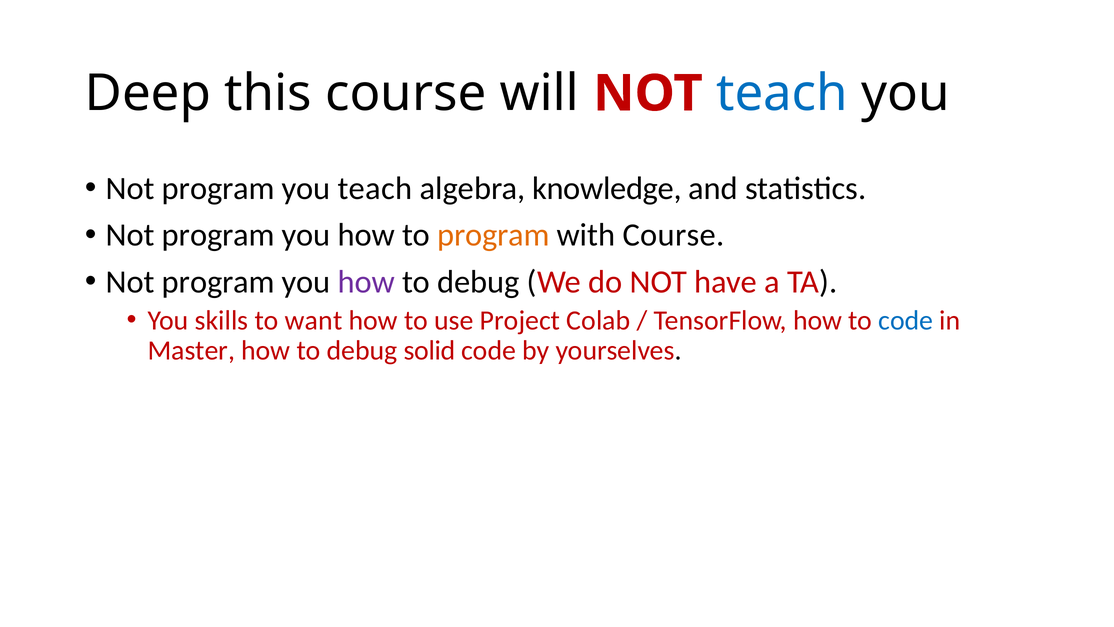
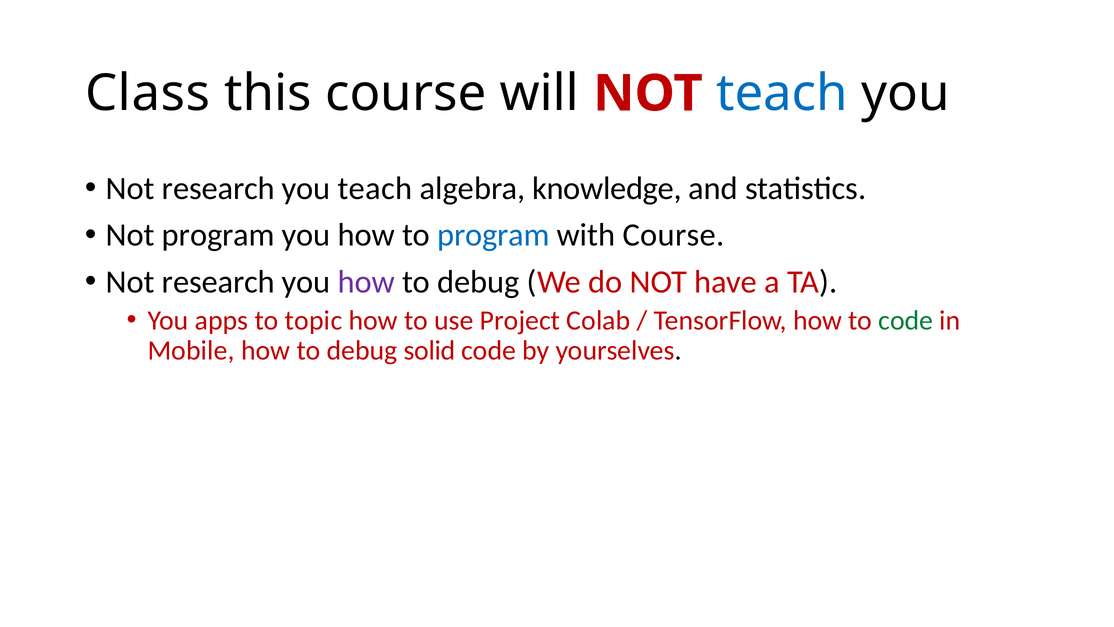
Deep: Deep -> Class (148, 94)
program: program -> research (218, 188)
program colour: orange -> blue (493, 235)
program: program -> research (218, 282)
skills: skills -> apps (221, 320)
want: want -> topic (313, 320)
code colour: blue -> green (906, 320)
Master: Master -> Mobile (191, 350)
